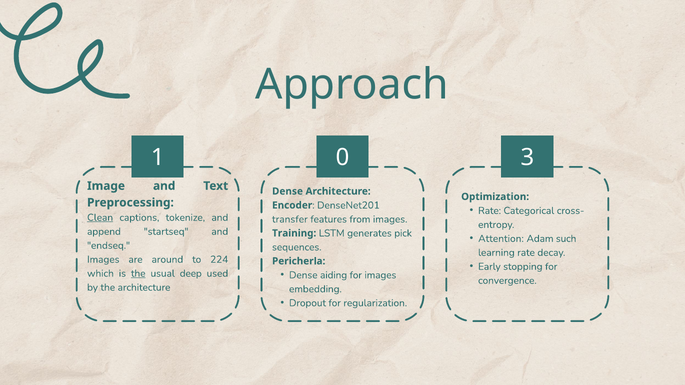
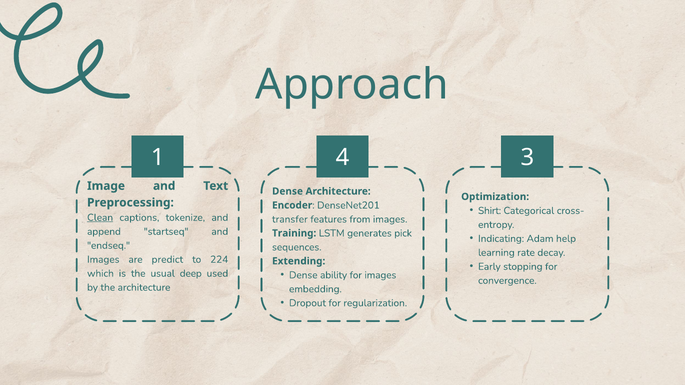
0: 0 -> 4 (343, 158)
Rate: Rate -> Shirt (490, 211)
Attention: Attention -> Indicating (501, 239)
such: such -> help (566, 239)
around: around -> predict (167, 260)
Pericherla: Pericherla -> Extending (299, 261)
the underline: present -> none (138, 274)
aiding: aiding -> ability (334, 275)
